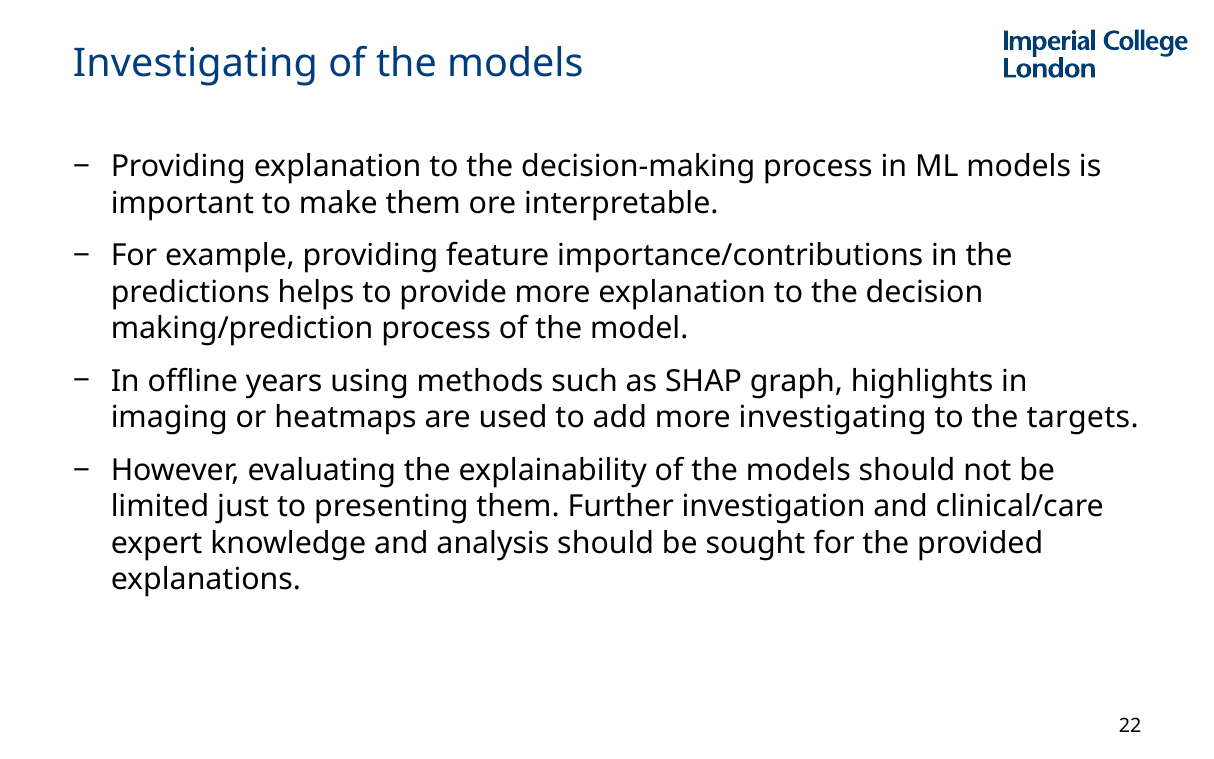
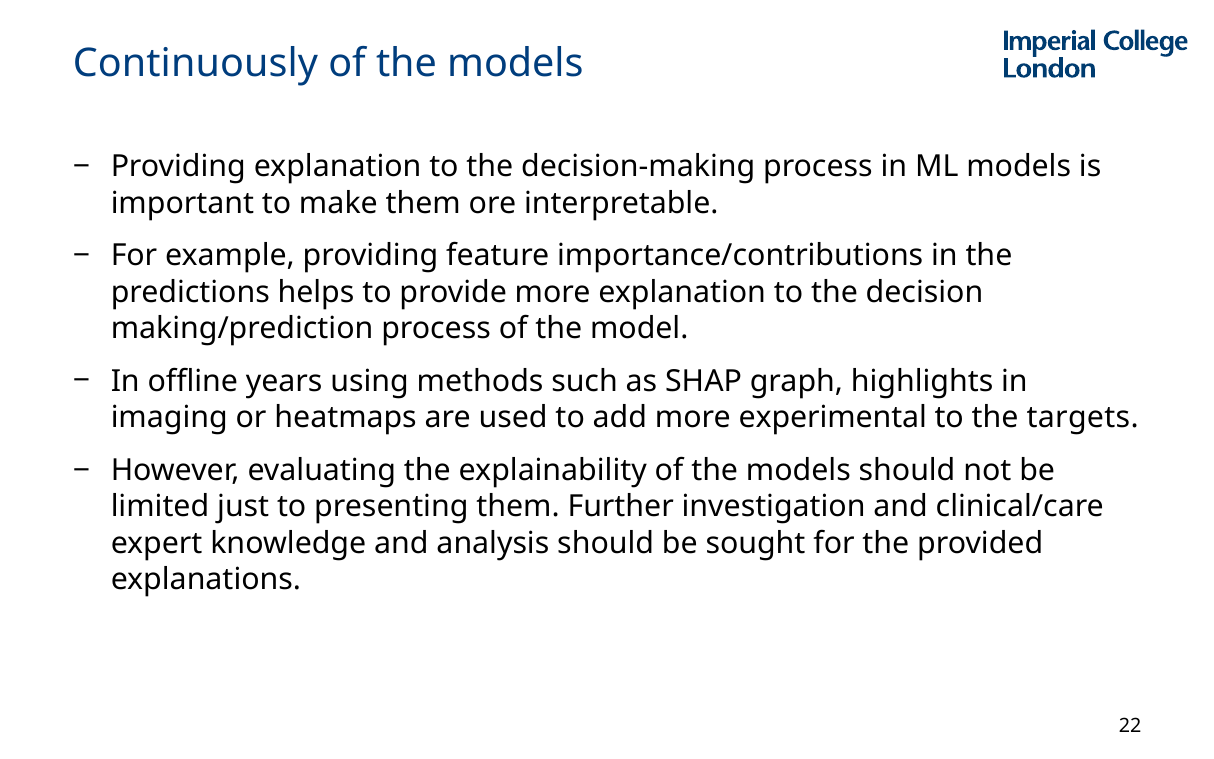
Investigating: Investigating -> Continuously (195, 63)
more investigating: investigating -> experimental (833, 418)
